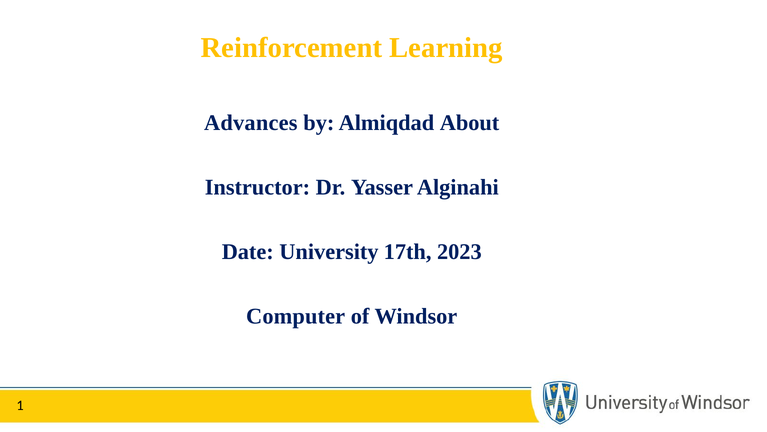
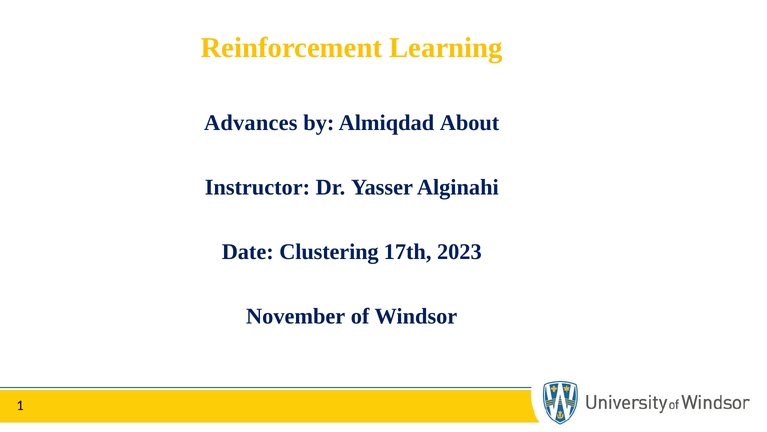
University: University -> Clustering (329, 252)
Computer: Computer -> November (296, 316)
